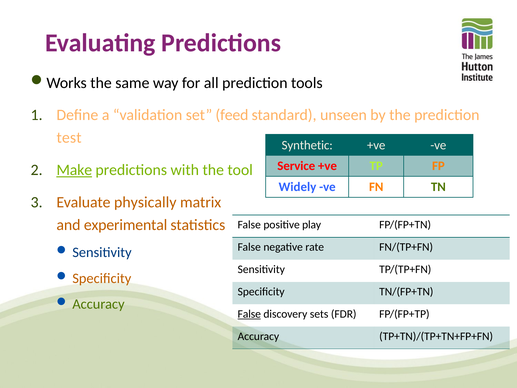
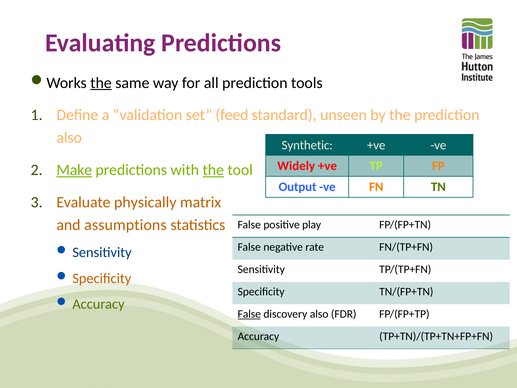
the underline: none -> present (101, 83)
test: test -> also (69, 138)
Service: Service -> Widely (296, 166)
the underline: none -> present (213, 170)
Widely: Widely -> Output (298, 187)
experimental: experimental -> assumptions (125, 225)
discovery sets: sets -> also (319, 314)
